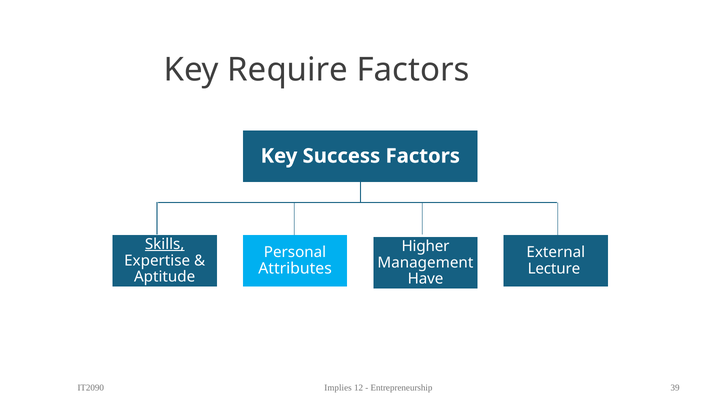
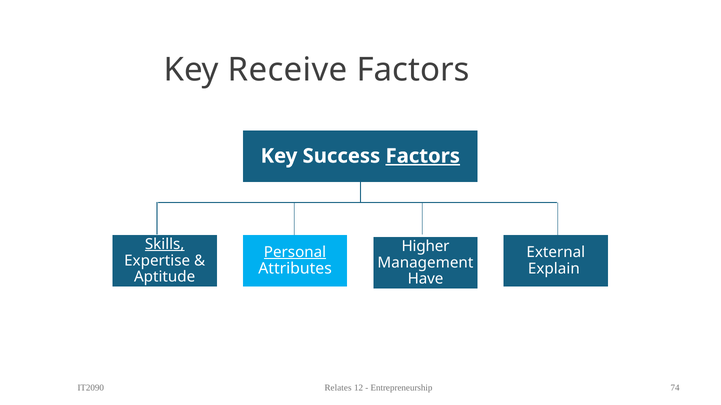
Require: Require -> Receive (288, 70)
Factors underline: none -> present (423, 156)
Personal underline: none -> present (295, 252)
Lecture: Lecture -> Explain (554, 269)
Implies: Implies -> Relates (338, 388)
39: 39 -> 74 (675, 388)
